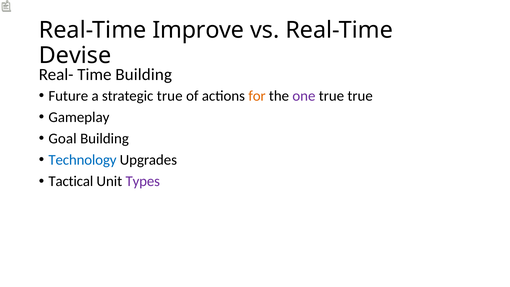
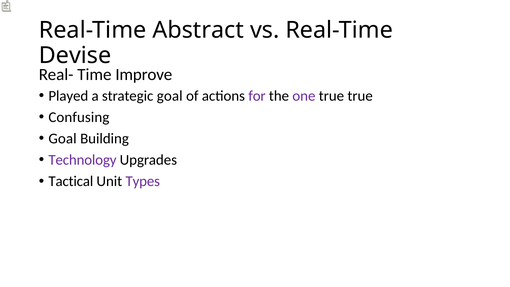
Improve: Improve -> Abstract (198, 30)
Time Building: Building -> Improve (144, 75)
Future: Future -> Played (68, 96)
strategic true: true -> goal (170, 96)
for colour: orange -> purple (257, 96)
Gameplay: Gameplay -> Confusing (79, 117)
Technology colour: blue -> purple (82, 160)
